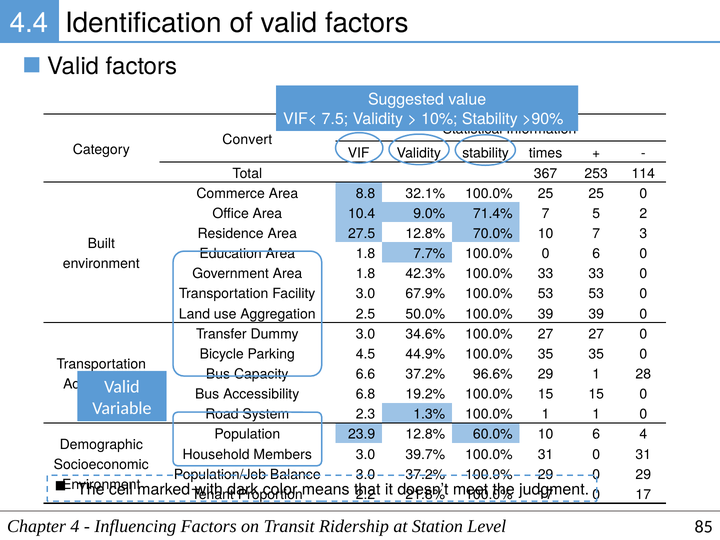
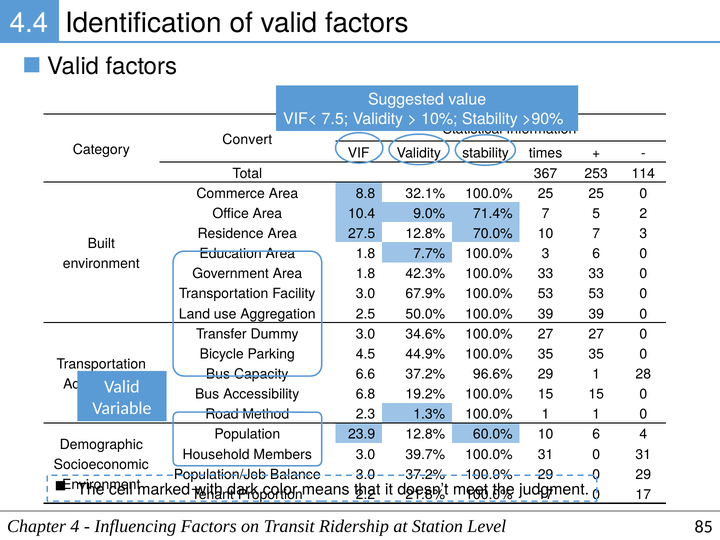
100.0% 0: 0 -> 3 (546, 254)
System: System -> Method (266, 414)
